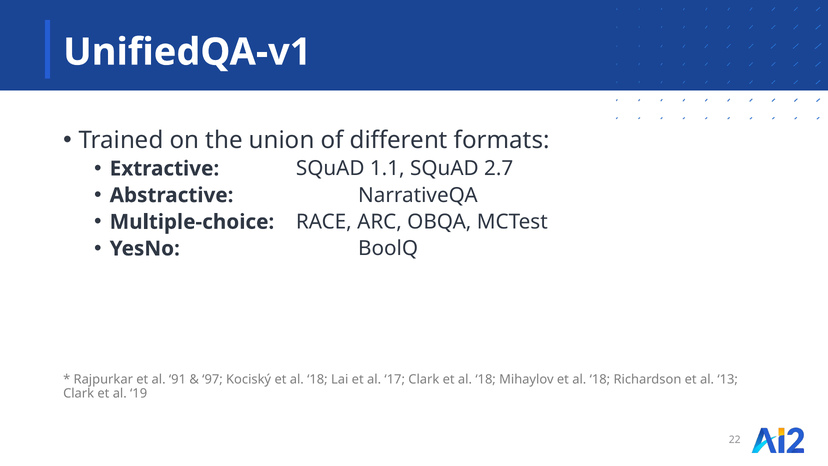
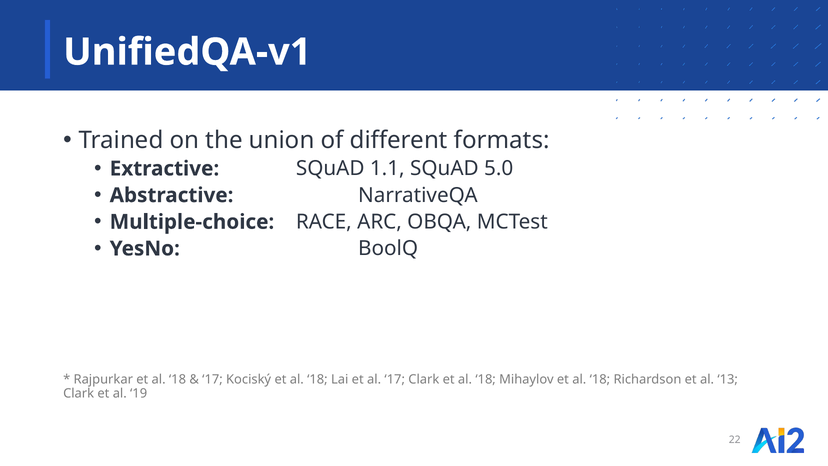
2.7: 2.7 -> 5.0 (499, 169)
Rajpurkar et al 91: 91 -> 18 (178, 379)
97: 97 -> 17 (213, 379)
